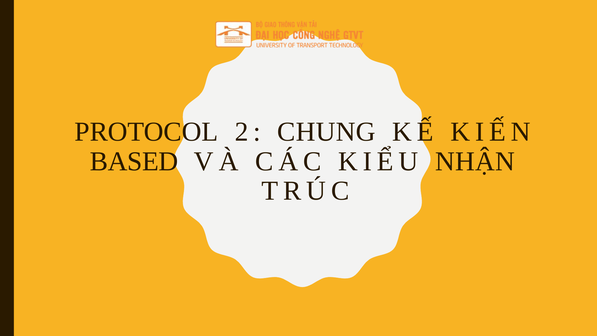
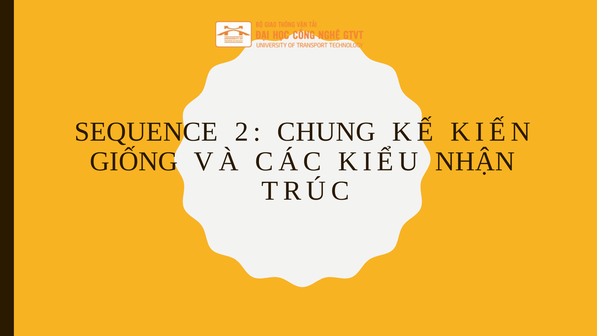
PROTOCOL: PROTOCOL -> SEQUENCE (146, 132)
BASED: BASED -> GIỐNG (134, 161)
